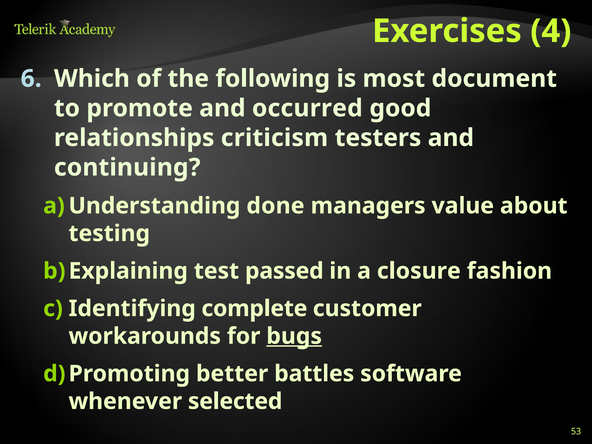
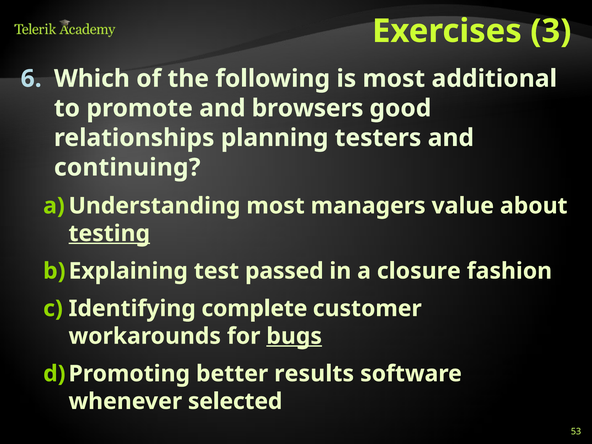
4: 4 -> 3 (551, 31)
document: document -> additional (494, 79)
occurred: occurred -> browsers (308, 108)
criticism: criticism -> planning (275, 138)
done: done -> most (276, 206)
testing underline: none -> present (109, 233)
battles: battles -> results (314, 374)
